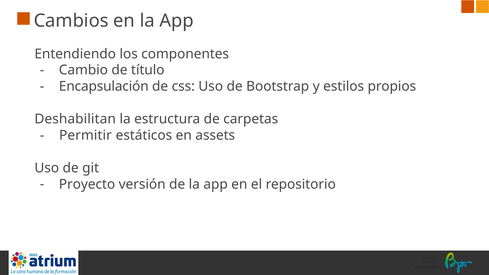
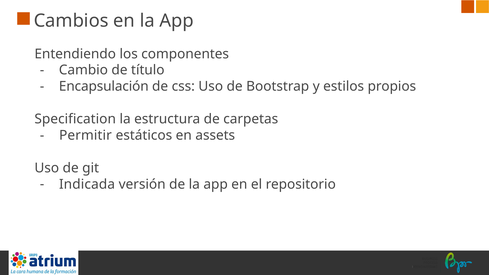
Deshabilitan: Deshabilitan -> Specification (75, 119)
Proyecto: Proyecto -> Indicada (87, 184)
